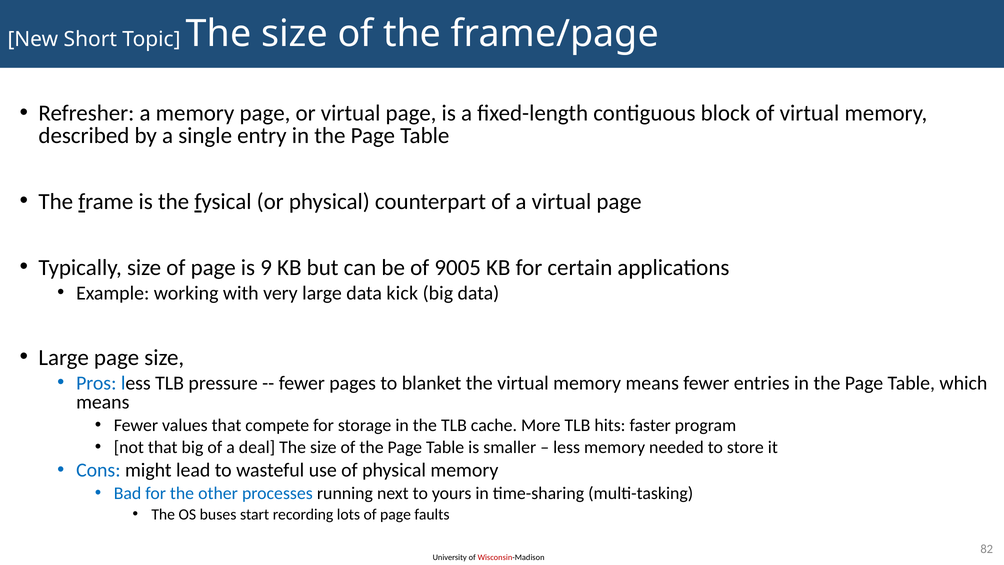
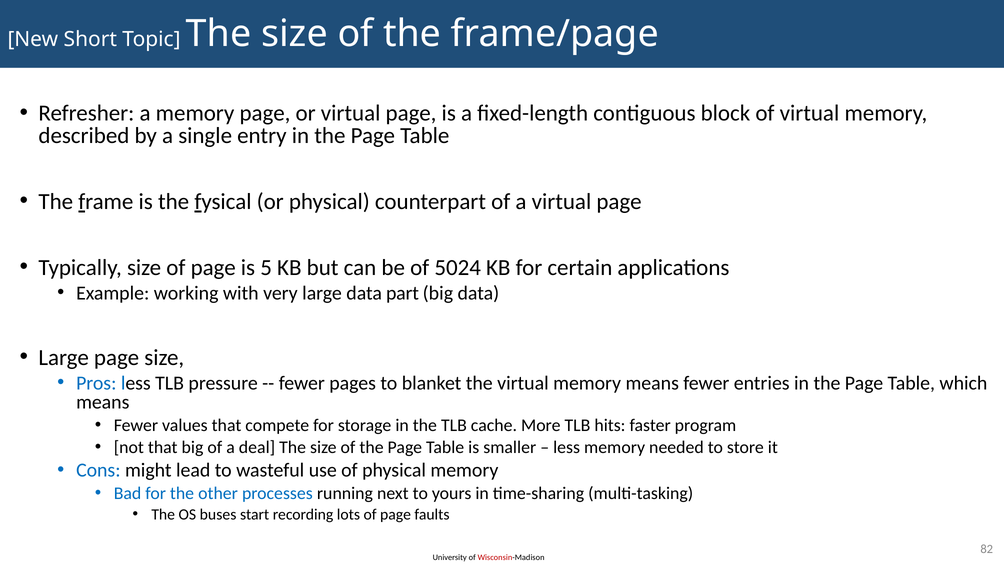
9: 9 -> 5 (266, 267)
9005: 9005 -> 5024 (458, 267)
kick: kick -> part (402, 293)
